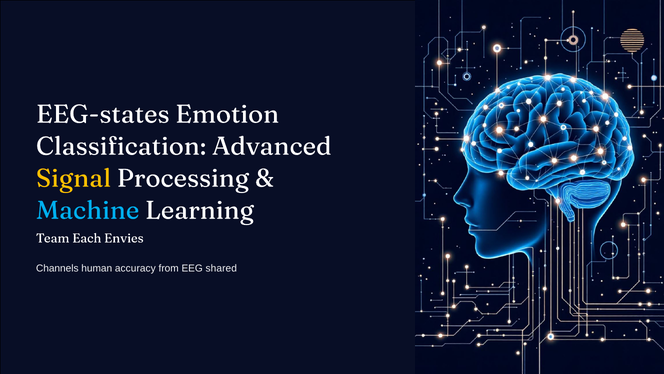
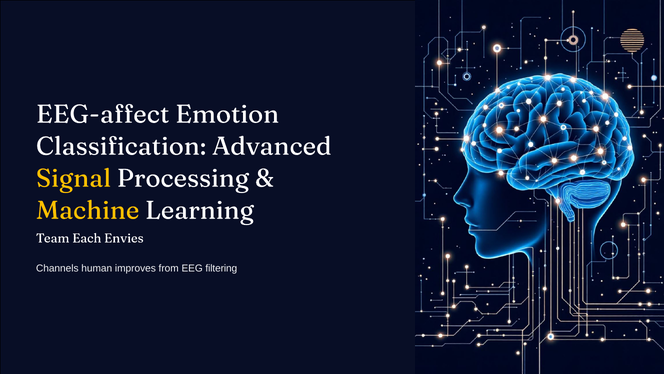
EEG-states: EEG-states -> EEG-affect (103, 114)
Machine colour: light blue -> yellow (88, 210)
accuracy: accuracy -> improves (135, 268)
shared: shared -> filtering (221, 268)
